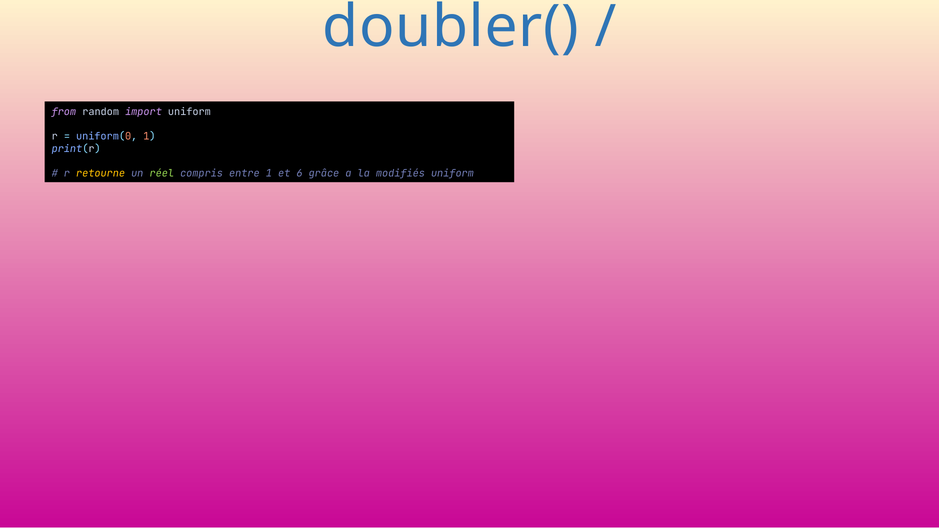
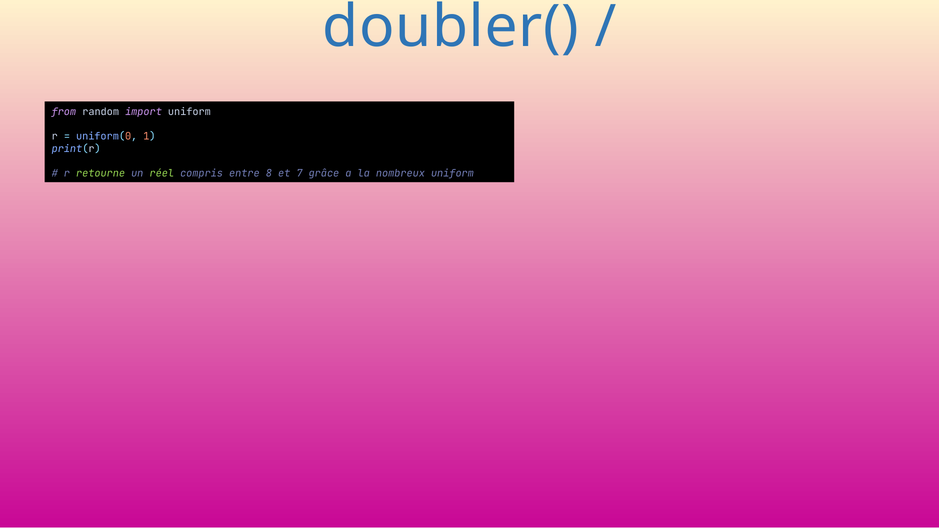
retourne colour: yellow -> light green (101, 173)
entre 1: 1 -> 8 (269, 173)
6: 6 -> 7 (299, 173)
modifiés: modifiés -> nombreux (400, 173)
